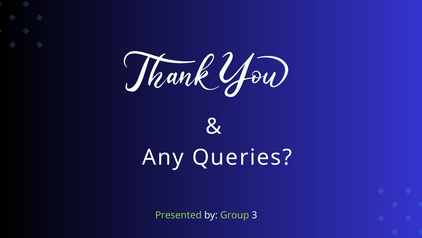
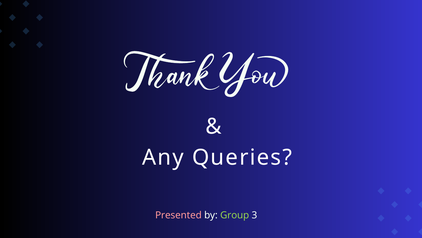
Presented colour: light green -> pink (178, 215)
